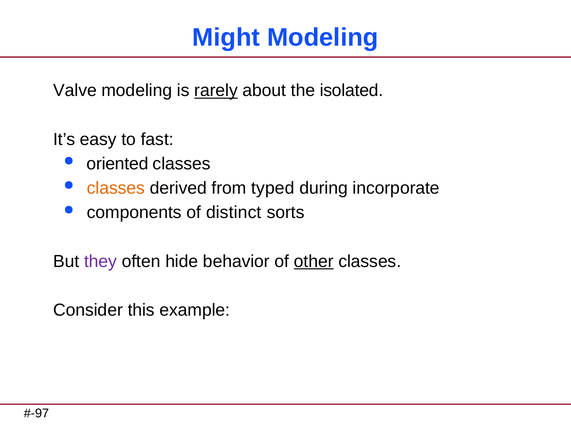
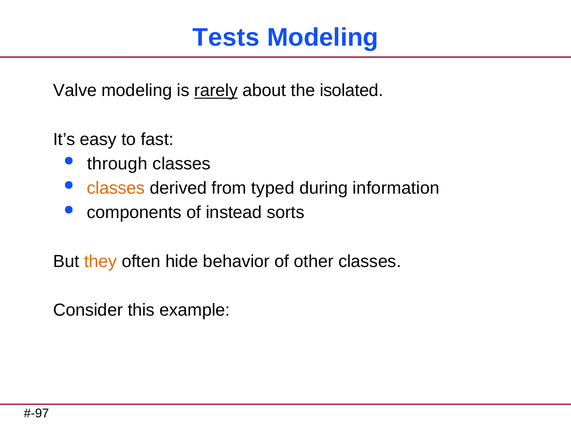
Might: Might -> Tests (226, 37)
oriented: oriented -> through (117, 164)
incorporate: incorporate -> information (396, 188)
distinct: distinct -> instead (234, 213)
they colour: purple -> orange (101, 261)
other underline: present -> none (314, 261)
